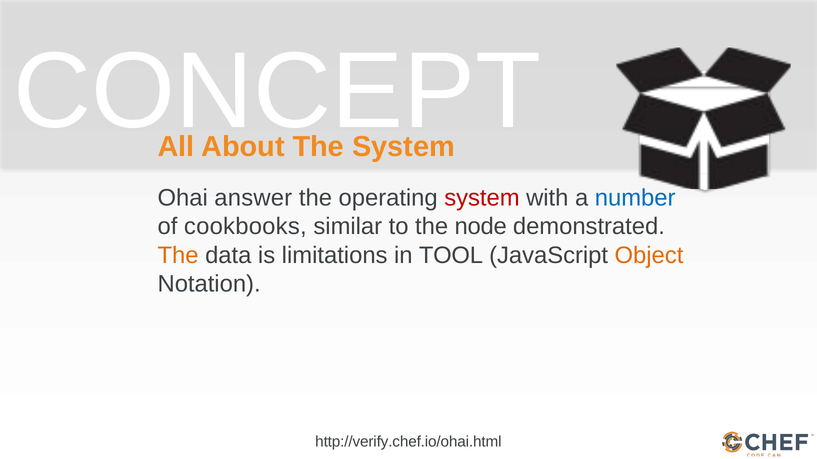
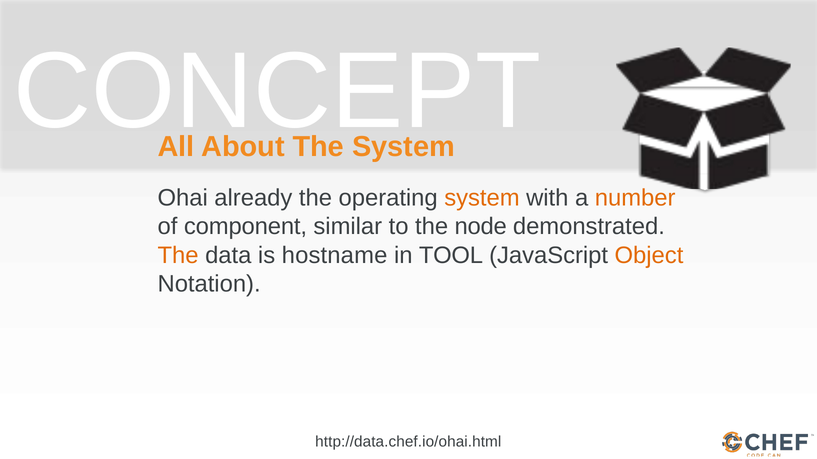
answer: answer -> already (253, 198)
system colour: red -> orange (482, 198)
number colour: blue -> orange (635, 198)
cookbooks: cookbooks -> component (246, 227)
limitations: limitations -> hostname (335, 256)
http://verify.chef.io/ohai.html: http://verify.chef.io/ohai.html -> http://data.chef.io/ohai.html (408, 442)
